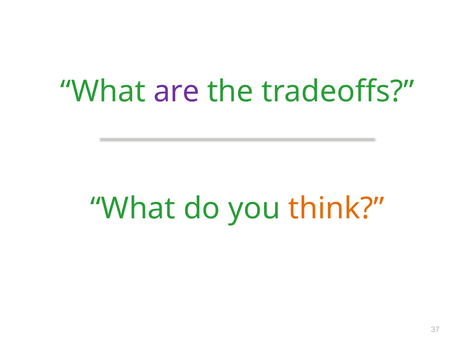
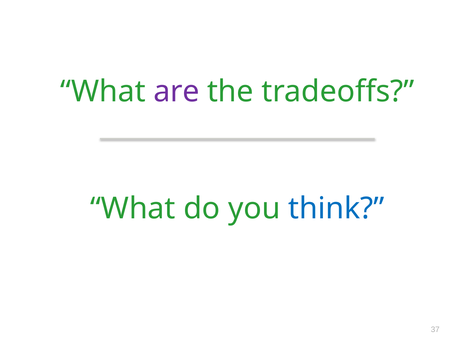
think colour: orange -> blue (336, 209)
